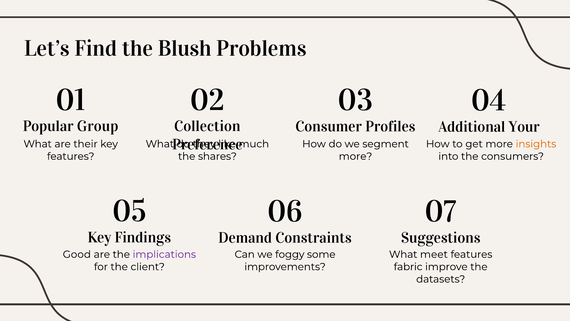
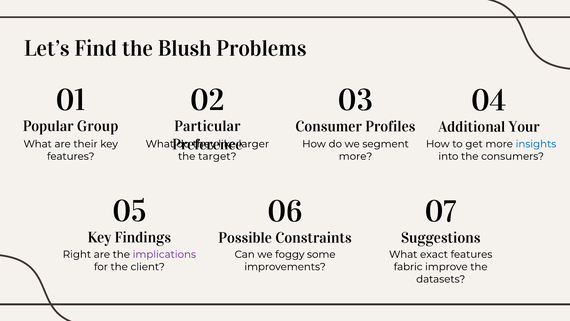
Collection: Collection -> Particular (207, 126)
much: much -> larger (254, 144)
insights colour: orange -> blue (536, 144)
shares: shares -> target (217, 156)
Demand: Demand -> Possible (245, 238)
Good: Good -> Right (77, 254)
meet: meet -> exact (434, 254)
